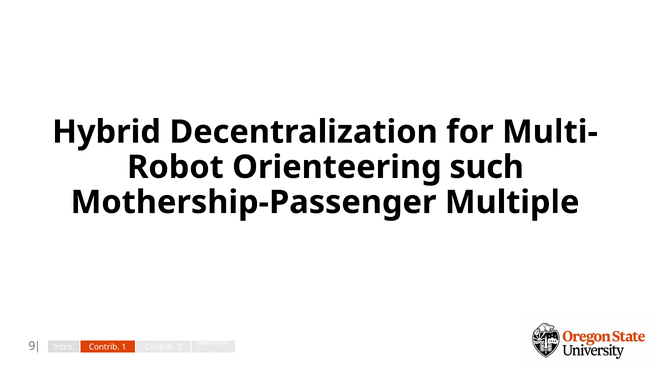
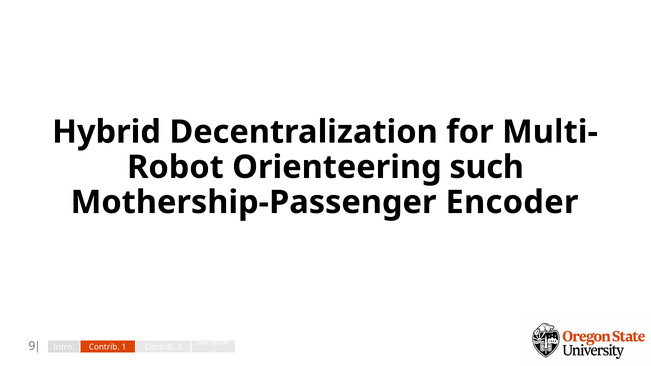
Multiple: Multiple -> Encoder (512, 202)
